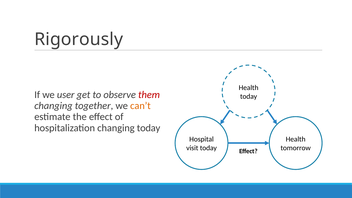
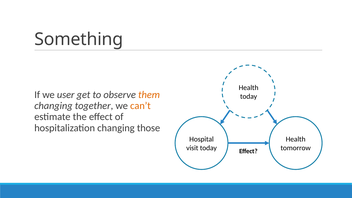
Rigorously: Rigorously -> Something (79, 39)
them colour: red -> orange (149, 95)
changing today: today -> those (149, 128)
